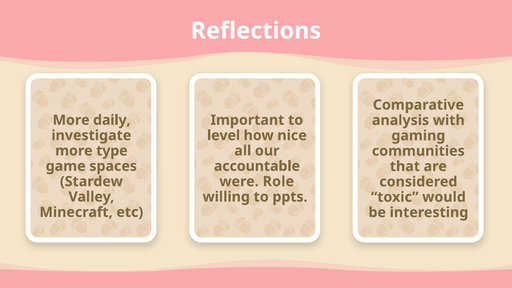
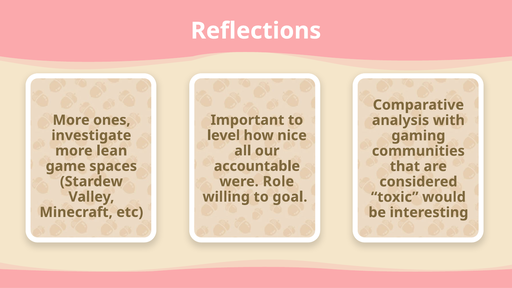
daily: daily -> ones (112, 120)
type: type -> lean (112, 151)
ppts: ppts -> goal (290, 197)
